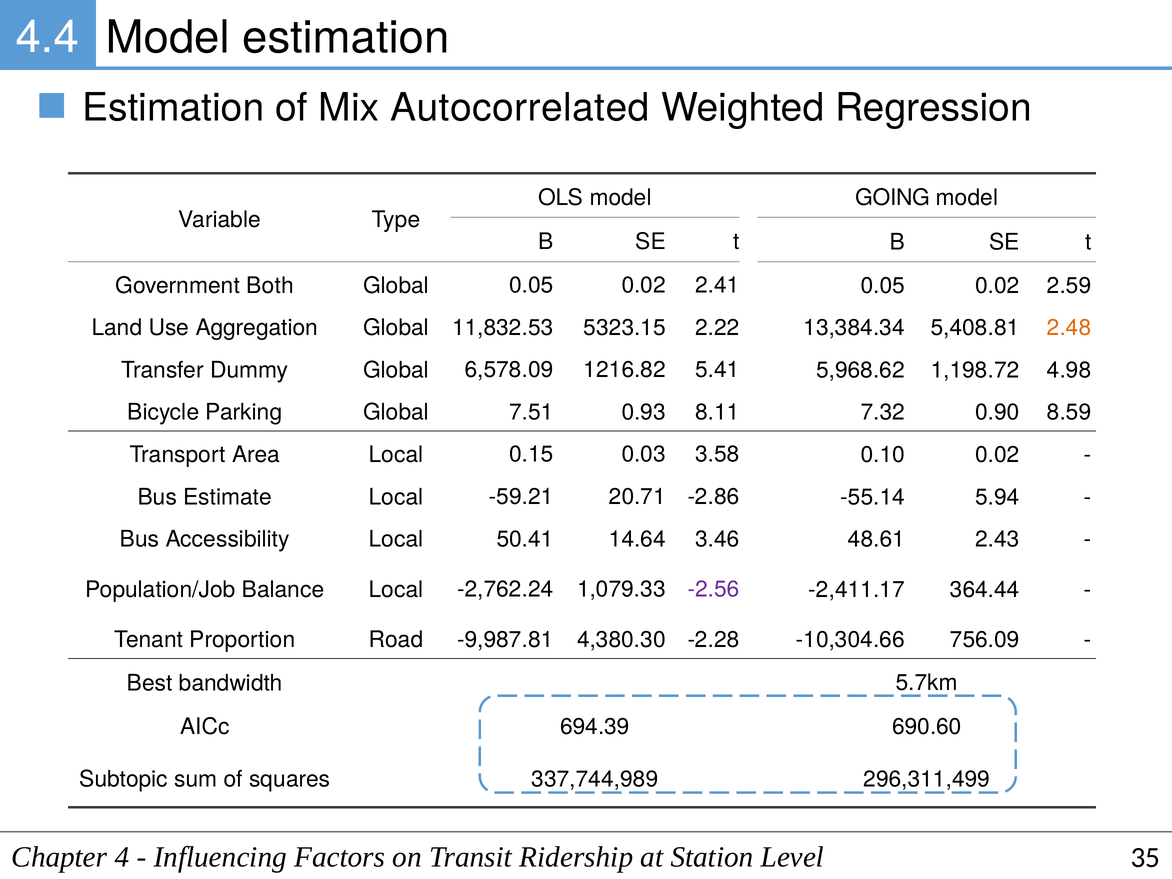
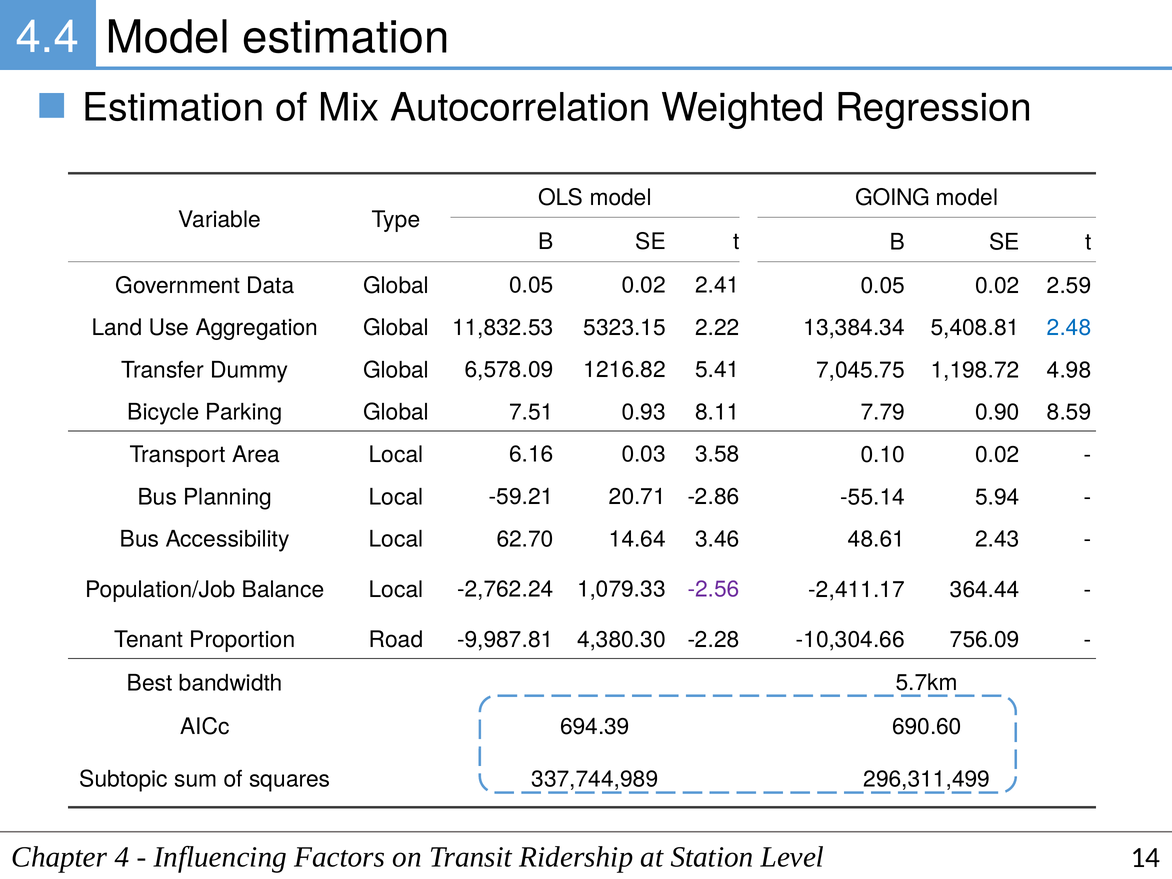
Autocorrelated: Autocorrelated -> Autocorrelation (520, 108)
Both: Both -> Data (270, 286)
2.48 colour: orange -> blue (1069, 328)
5,968.62: 5,968.62 -> 7,045.75 (860, 370)
7.32: 7.32 -> 7.79 (883, 412)
0.15: 0.15 -> 6.16 (531, 454)
Estimate: Estimate -> Planning (228, 497)
50.41: 50.41 -> 62.70 (525, 539)
35: 35 -> 14 (1145, 857)
